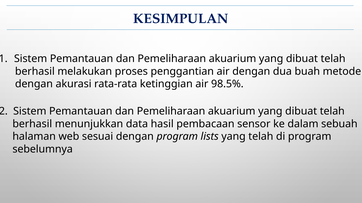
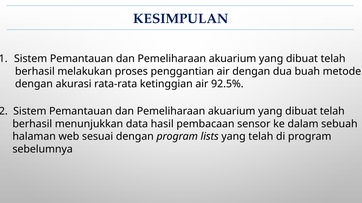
98.5%: 98.5% -> 92.5% (227, 84)
